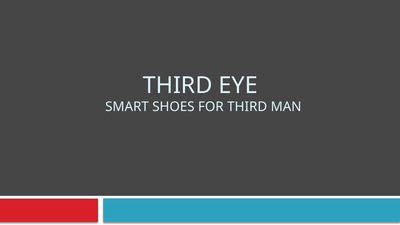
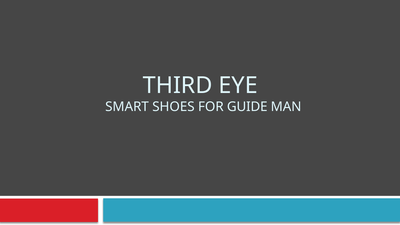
FOR THIRD: THIRD -> GUIDE (247, 107)
